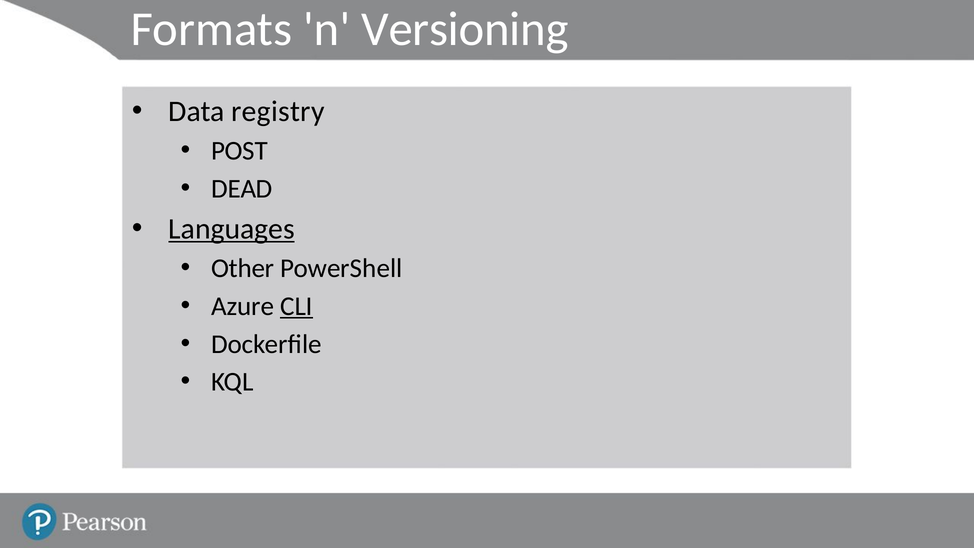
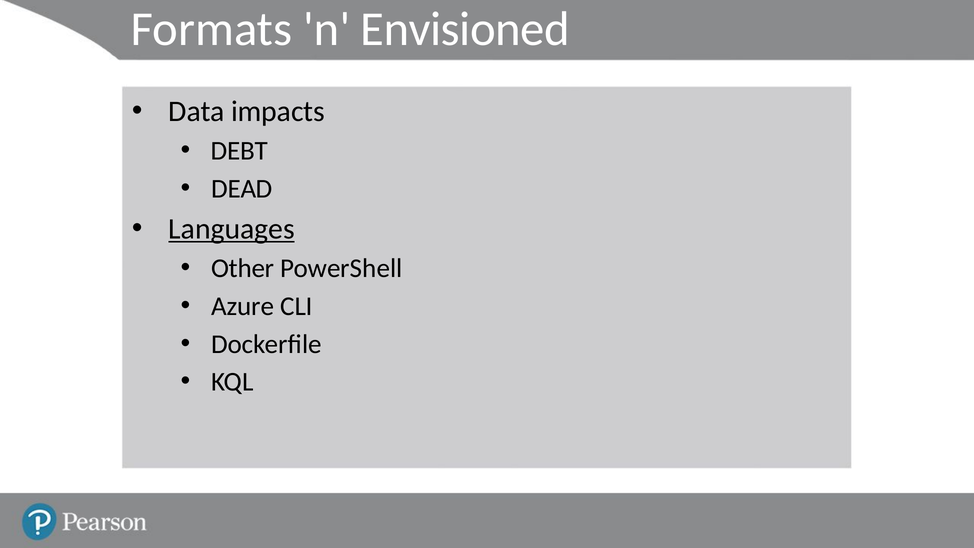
Versioning: Versioning -> Envisioned (465, 29)
registry: registry -> impacts (278, 112)
POST: POST -> DEBT (239, 151)
CLI underline: present -> none (296, 306)
